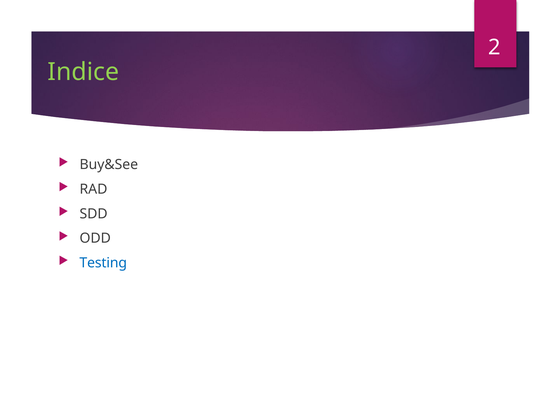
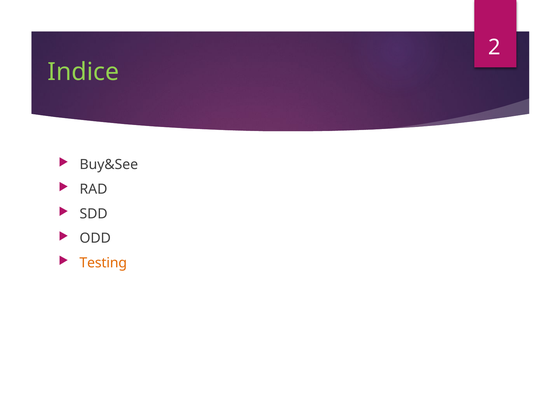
Testing colour: blue -> orange (103, 263)
